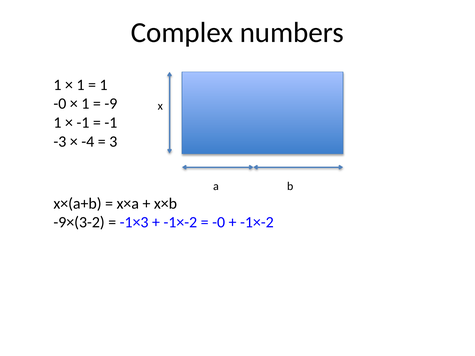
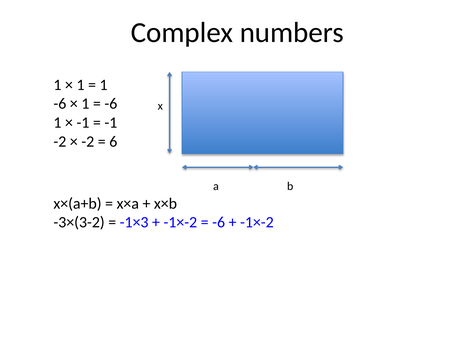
-0: -0 -> -6 (60, 104)
-9: -9 -> -6 (111, 104)
-3: -3 -> -2 (60, 142)
-4: -4 -> -2 (88, 142)
3: 3 -> 6 (113, 142)
-9×(3-2: -9×(3-2 -> -3×(3-2 (79, 223)
-0: -0 -> -6 (219, 223)
